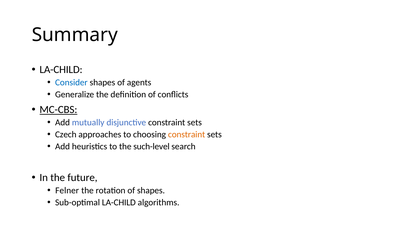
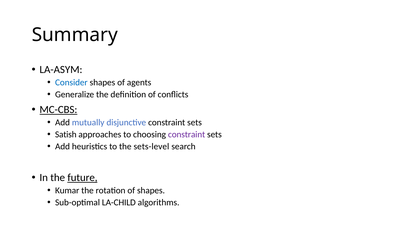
LA-CHILD: LA-CHILD -> LA-ASYM (61, 70)
Czech: Czech -> Satish (66, 135)
constraint colour: orange -> purple (187, 135)
such-level: such-level -> sets-level (151, 147)
future underline: none -> present (82, 178)
Felner: Felner -> Kumar (67, 191)
